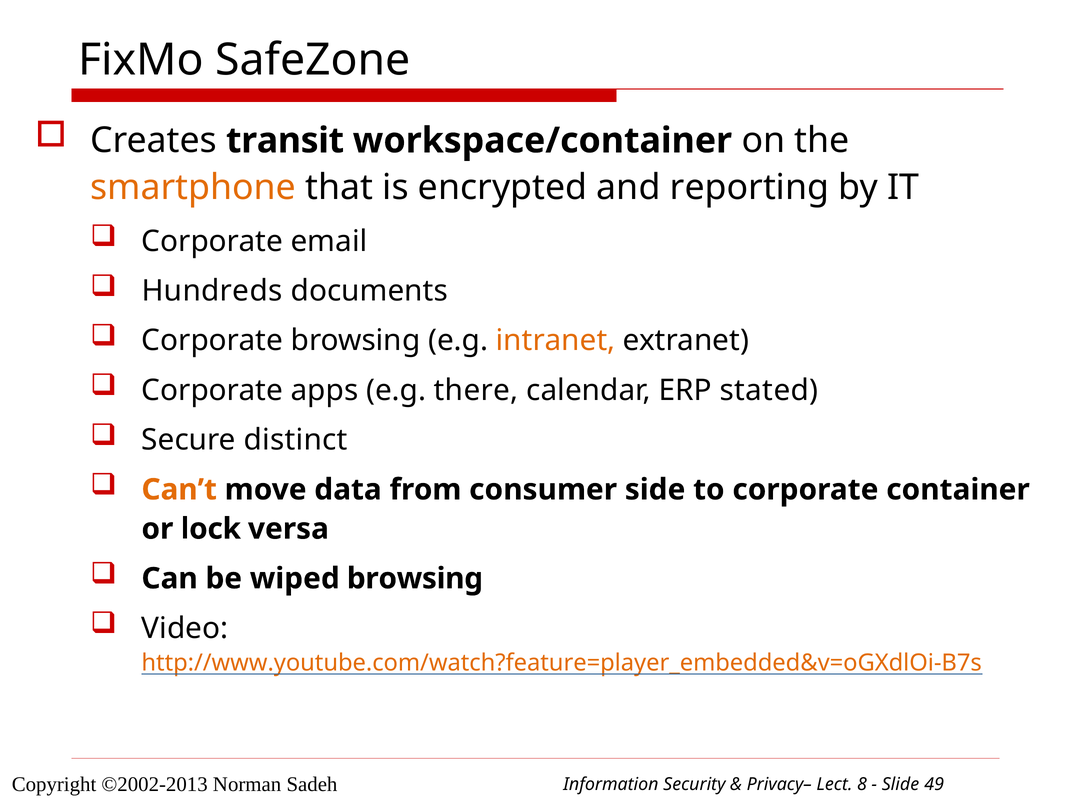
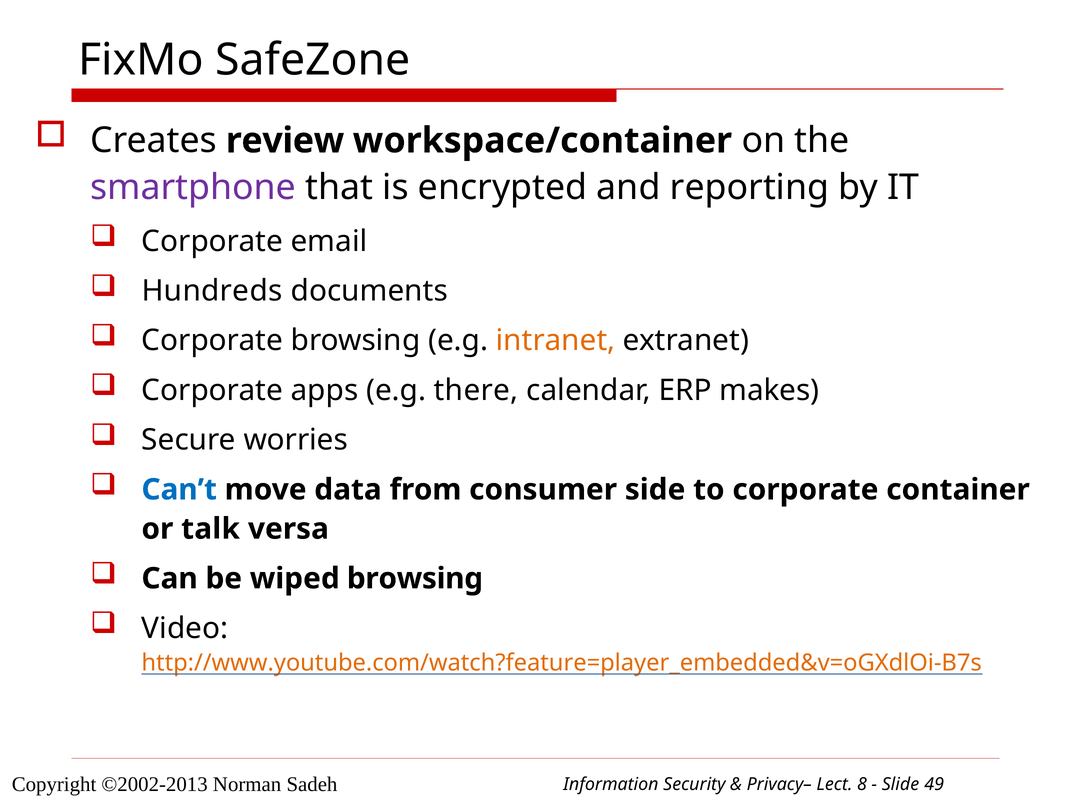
transit: transit -> review (285, 141)
smartphone colour: orange -> purple (193, 188)
stated: stated -> makes (769, 390)
distinct: distinct -> worries (296, 440)
Can’t colour: orange -> blue (179, 490)
lock: lock -> talk (211, 529)
